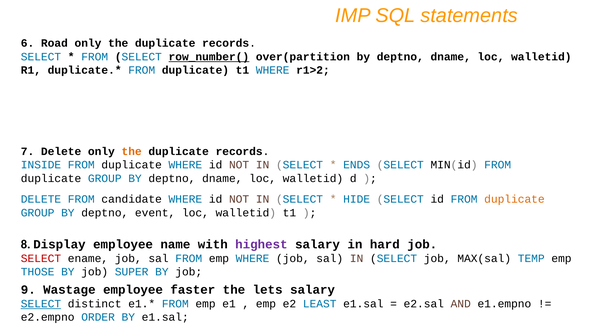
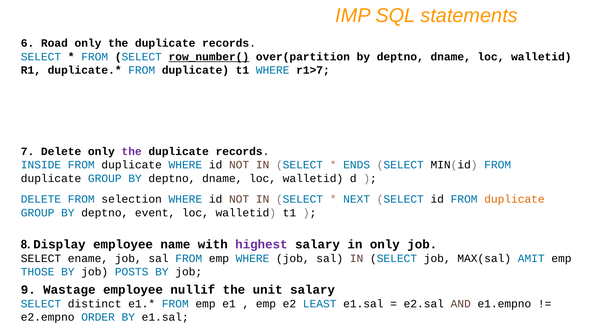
r1>2: r1>2 -> r1>7 (313, 70)
the colour: orange -> purple (132, 151)
candidate: candidate -> selection (132, 199)
HIDE: HIDE -> NEXT (357, 199)
in hard: hard -> only (385, 244)
SELECT colour: red -> black (41, 258)
TEMP: TEMP -> AMIT (531, 258)
SUPER: SUPER -> POSTS (132, 272)
faster: faster -> nullif (193, 289)
lets: lets -> unit (268, 289)
SELECT underline: present -> none (41, 304)
